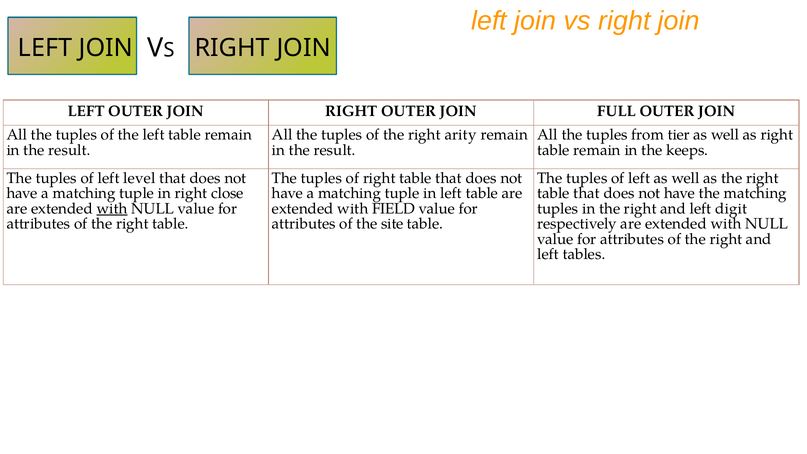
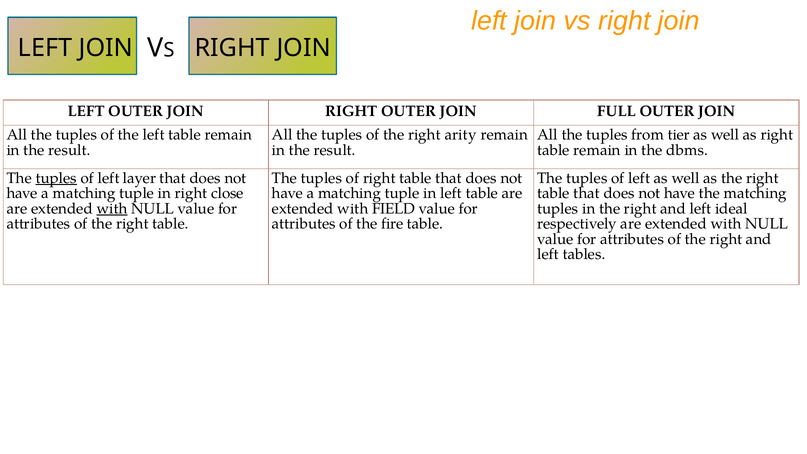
keeps: keeps -> dbms (687, 150)
tuples underline: none -> present (56, 178)
level: level -> layer (139, 178)
digit: digit -> ideal (731, 209)
site: site -> fire (392, 224)
